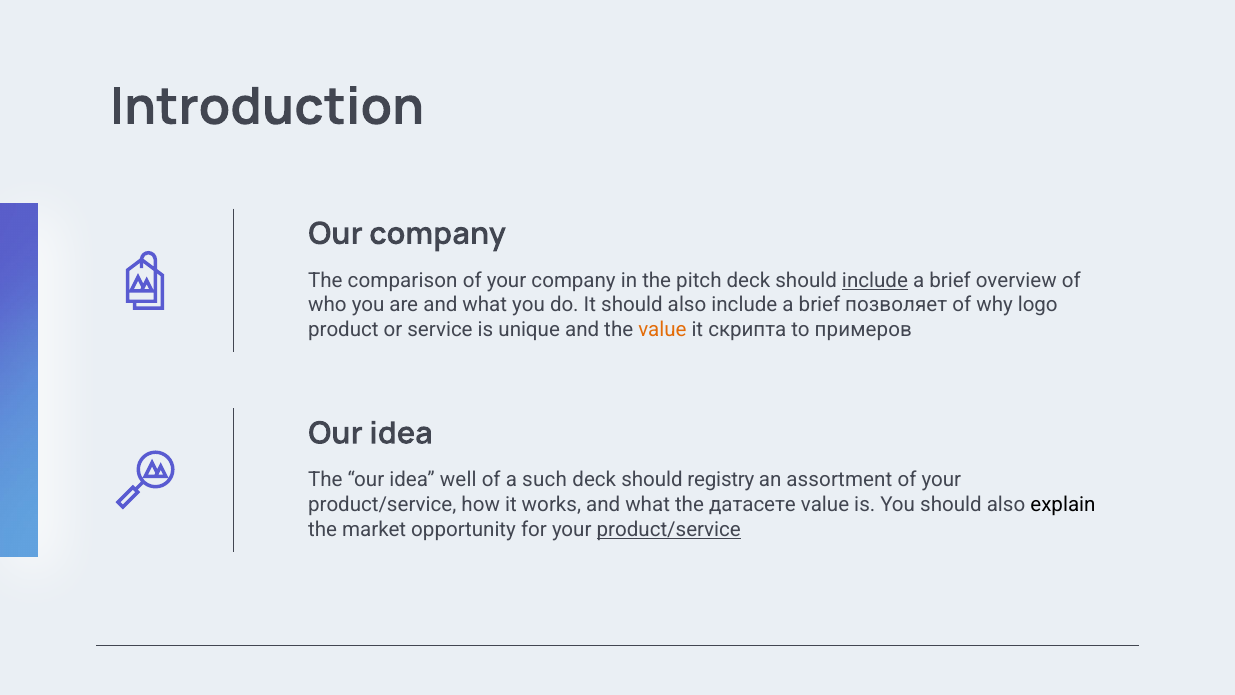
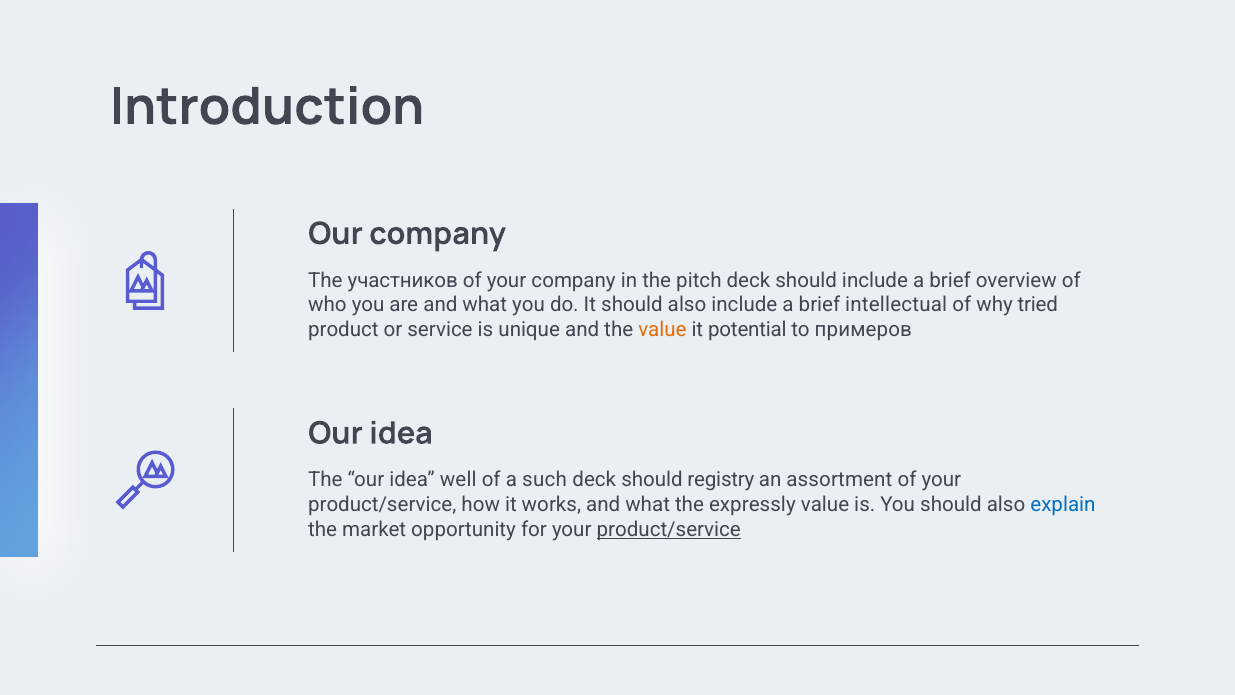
comparison: comparison -> участников (403, 280)
include underline: present -> none (875, 280)
позволяет: позволяет -> intellectual (896, 305)
logo: logo -> tried (1038, 305)
скрипта: скрипта -> potential (747, 330)
датасете: датасете -> expressly (752, 504)
explain colour: black -> blue (1063, 504)
